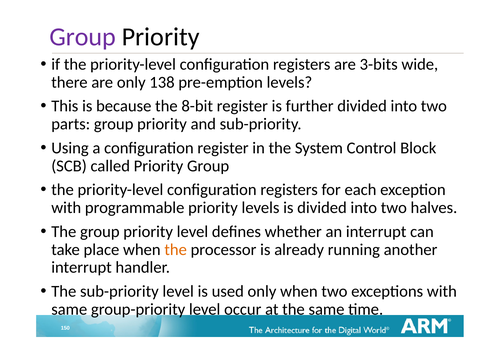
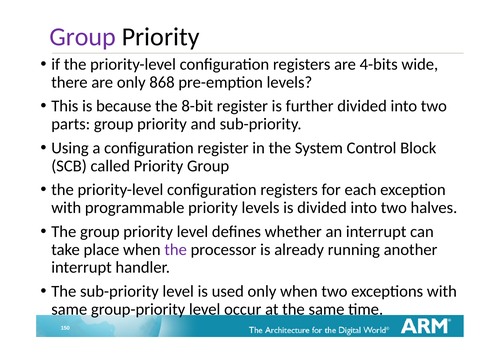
3-bits: 3-bits -> 4-bits (379, 64)
138: 138 -> 868 (162, 82)
the colour: orange -> purple (176, 250)
